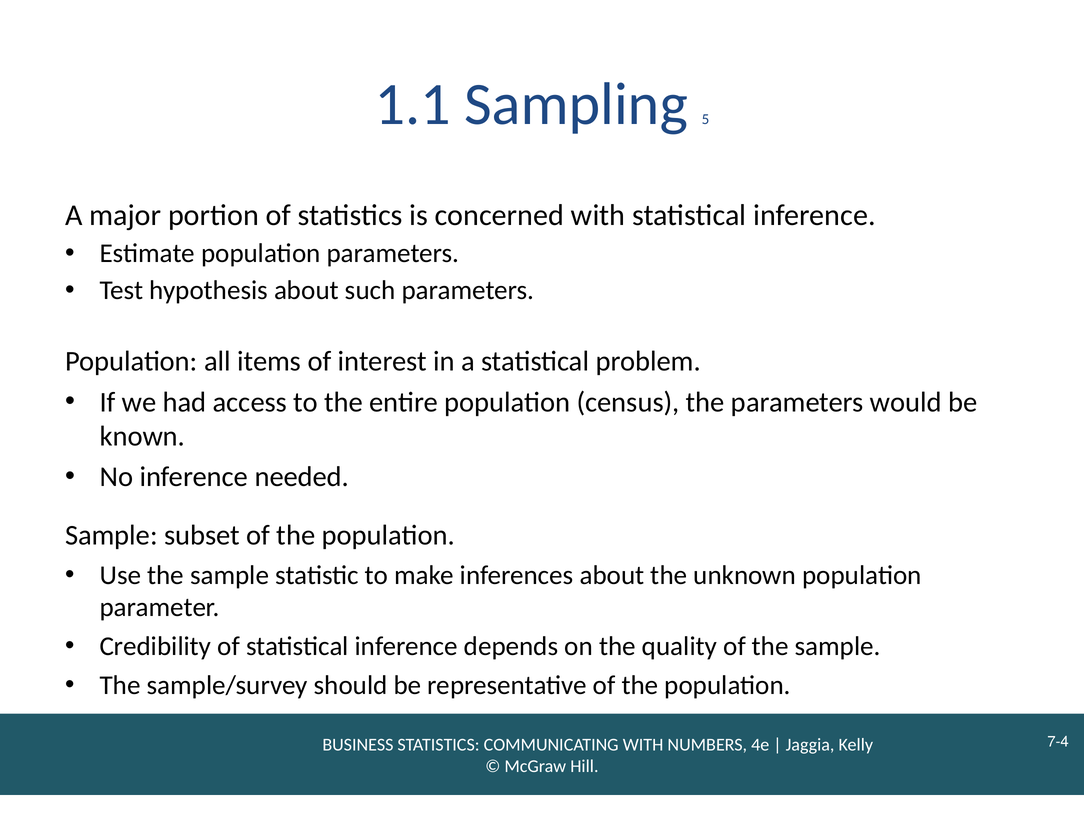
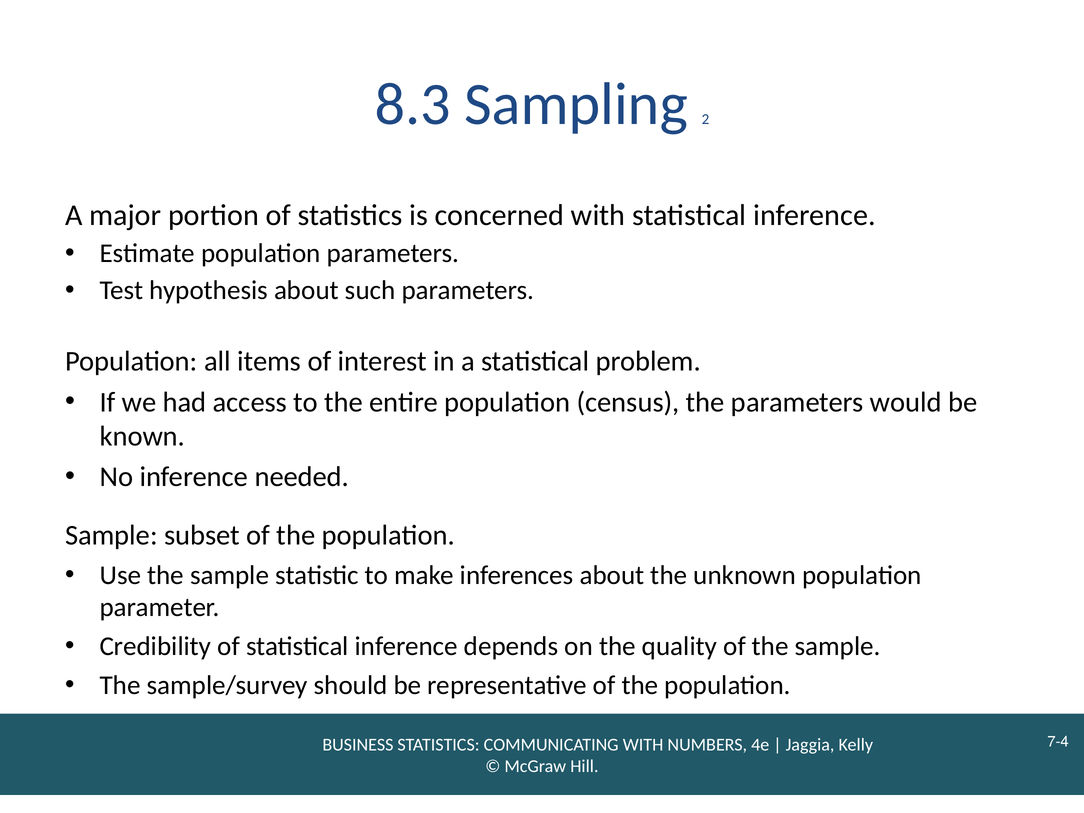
1.1: 1.1 -> 8.3 (413, 104)
5: 5 -> 2 (706, 119)
